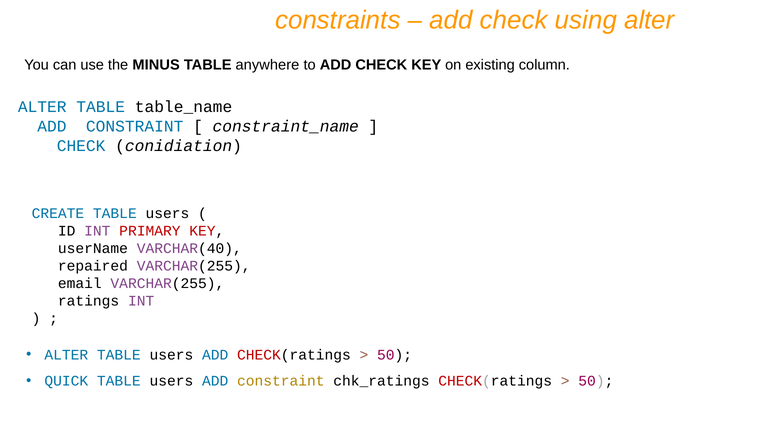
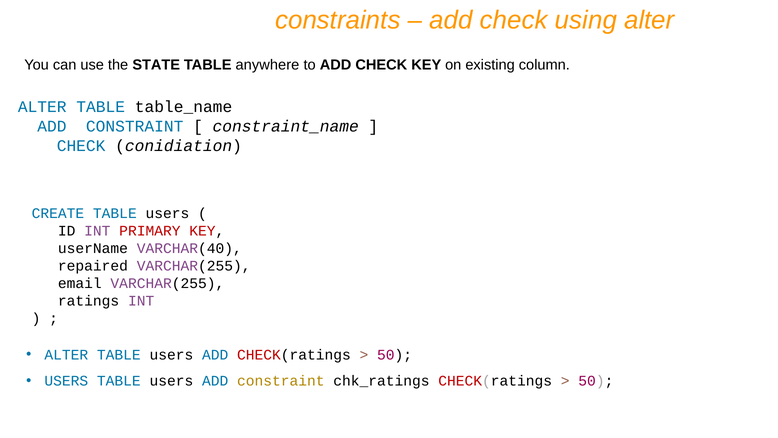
MINUS: MINUS -> STATE (156, 65)
QUICK: QUICK -> USERS (66, 381)
